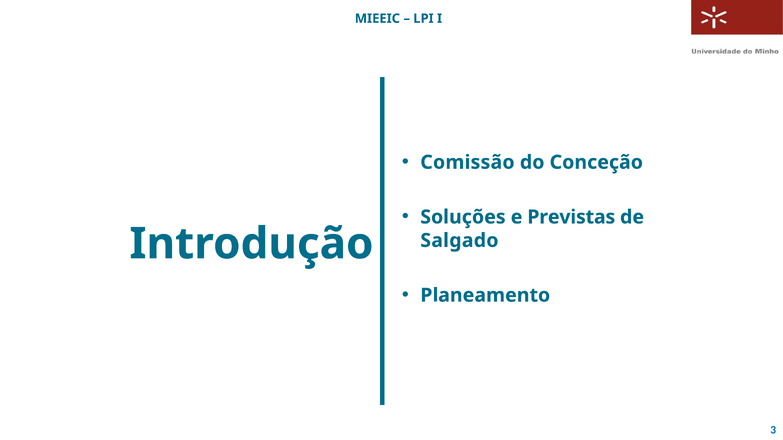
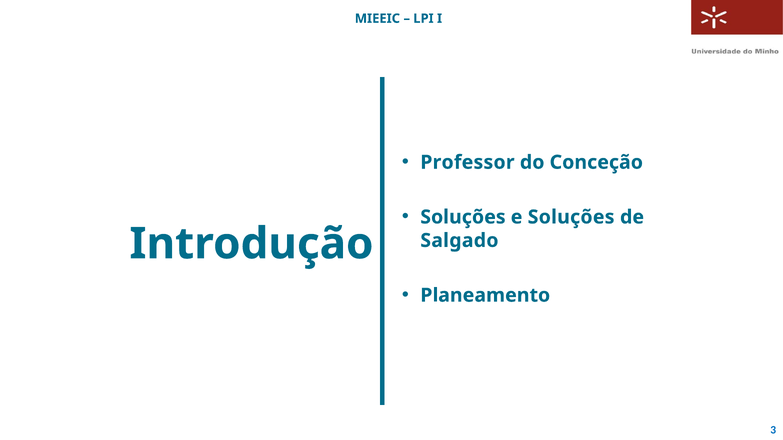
Comissão: Comissão -> Professor (467, 162)
e Previstas: Previstas -> Soluções (571, 217)
